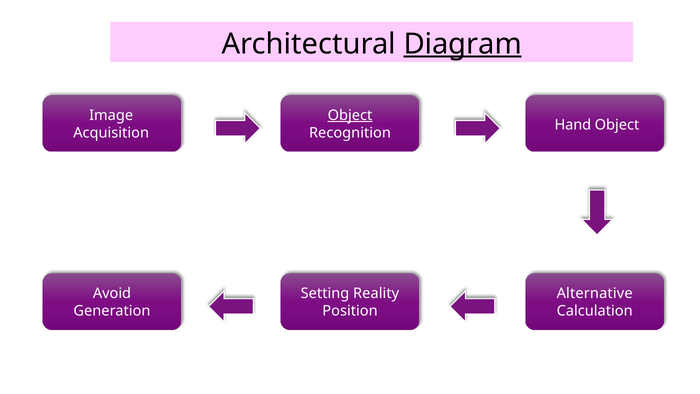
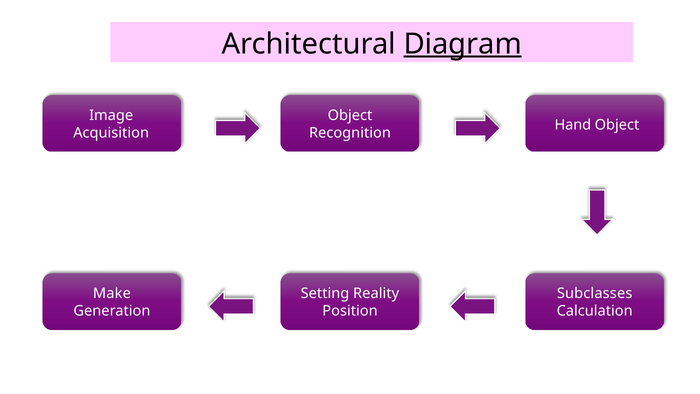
Object underline: present -> none (350, 115)
Avoid: Avoid -> Make (112, 293)
Alternative: Alternative -> Subclasses (595, 293)
